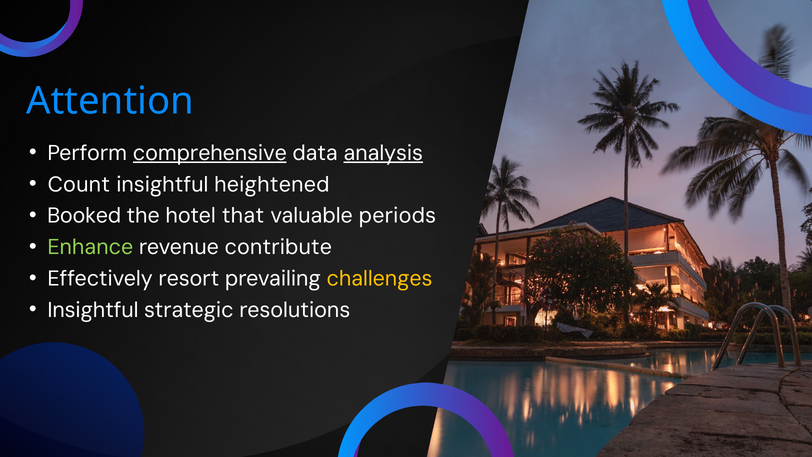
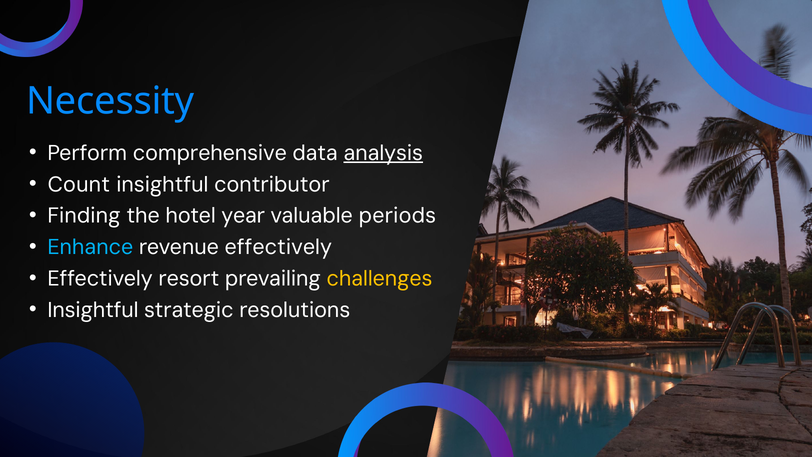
Attention: Attention -> Necessity (110, 101)
comprehensive underline: present -> none (210, 153)
heightened: heightened -> contributor (272, 184)
Booked: Booked -> Finding (84, 216)
that: that -> year (243, 216)
Enhance colour: light green -> light blue (90, 247)
revenue contribute: contribute -> effectively (278, 247)
